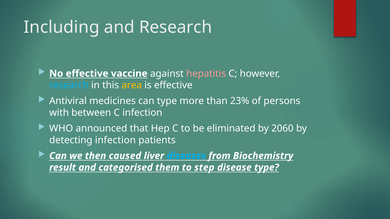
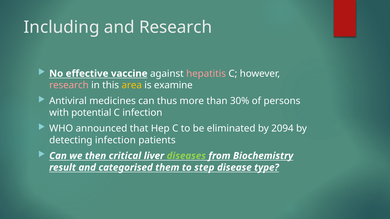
research colour: light blue -> pink (69, 85)
is effective: effective -> examine (173, 85)
can type: type -> thus (167, 101)
23%: 23% -> 30% (240, 101)
between: between -> potential (91, 113)
2060: 2060 -> 2094 (282, 129)
caused: caused -> critical (125, 156)
diseases colour: light blue -> light green (186, 156)
